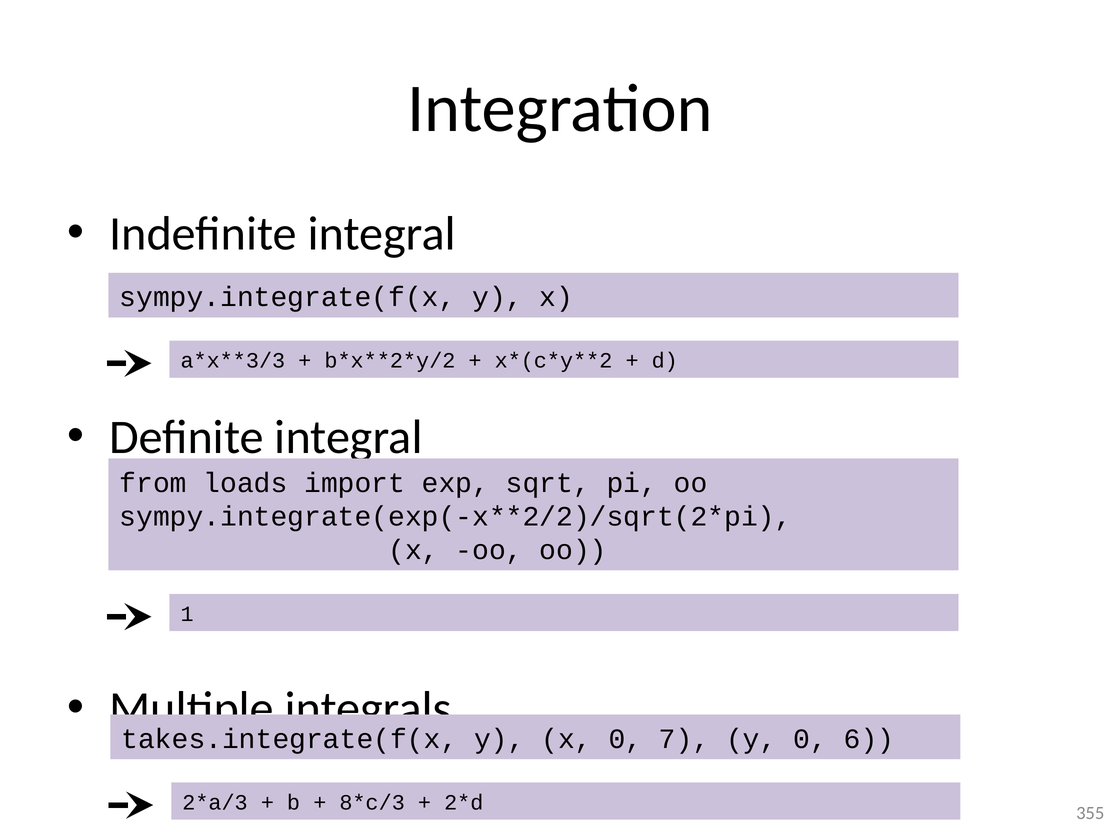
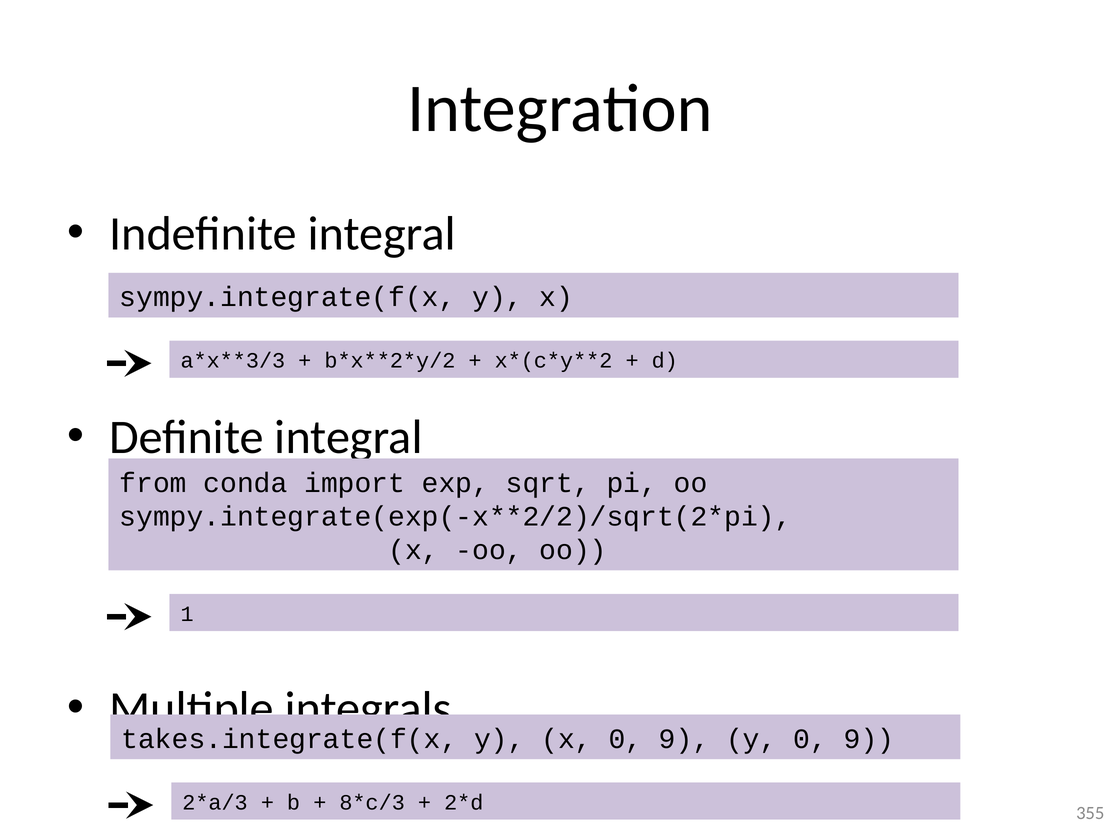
loads: loads -> conda (245, 483)
x 0 7: 7 -> 9 (684, 739)
y 0 6: 6 -> 9 (869, 739)
